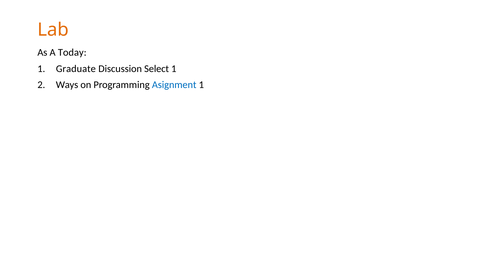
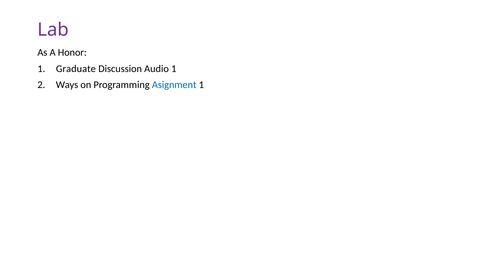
Lab colour: orange -> purple (53, 30)
Today: Today -> Honor (72, 53)
Select: Select -> Audio (157, 69)
